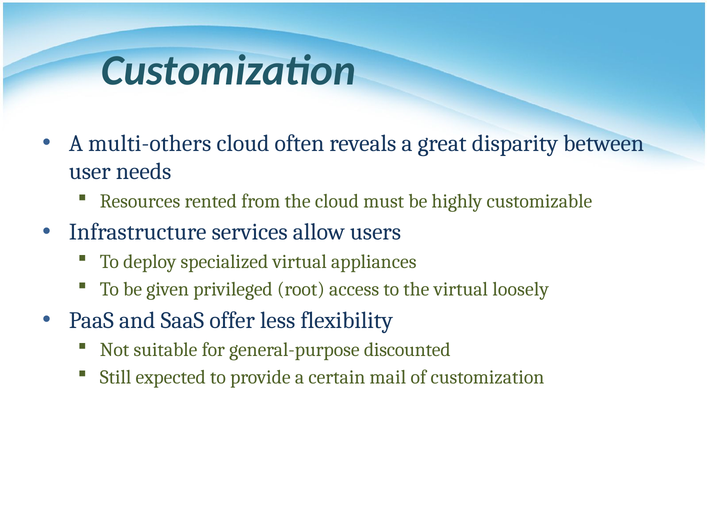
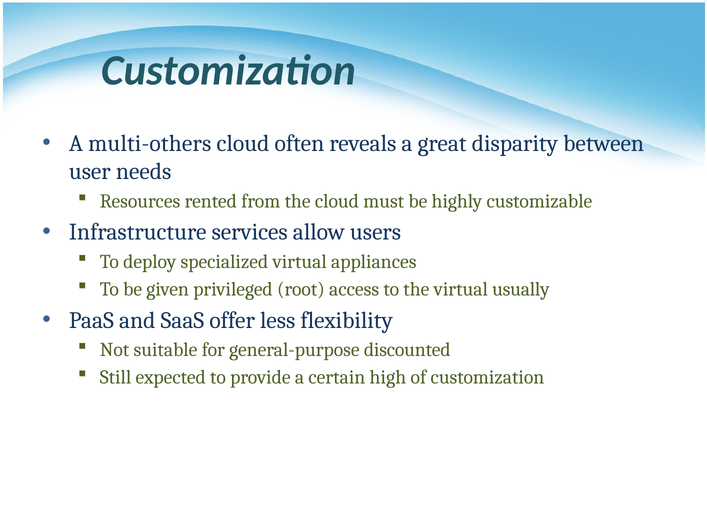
loosely: loosely -> usually (521, 289)
mail: mail -> high (388, 377)
